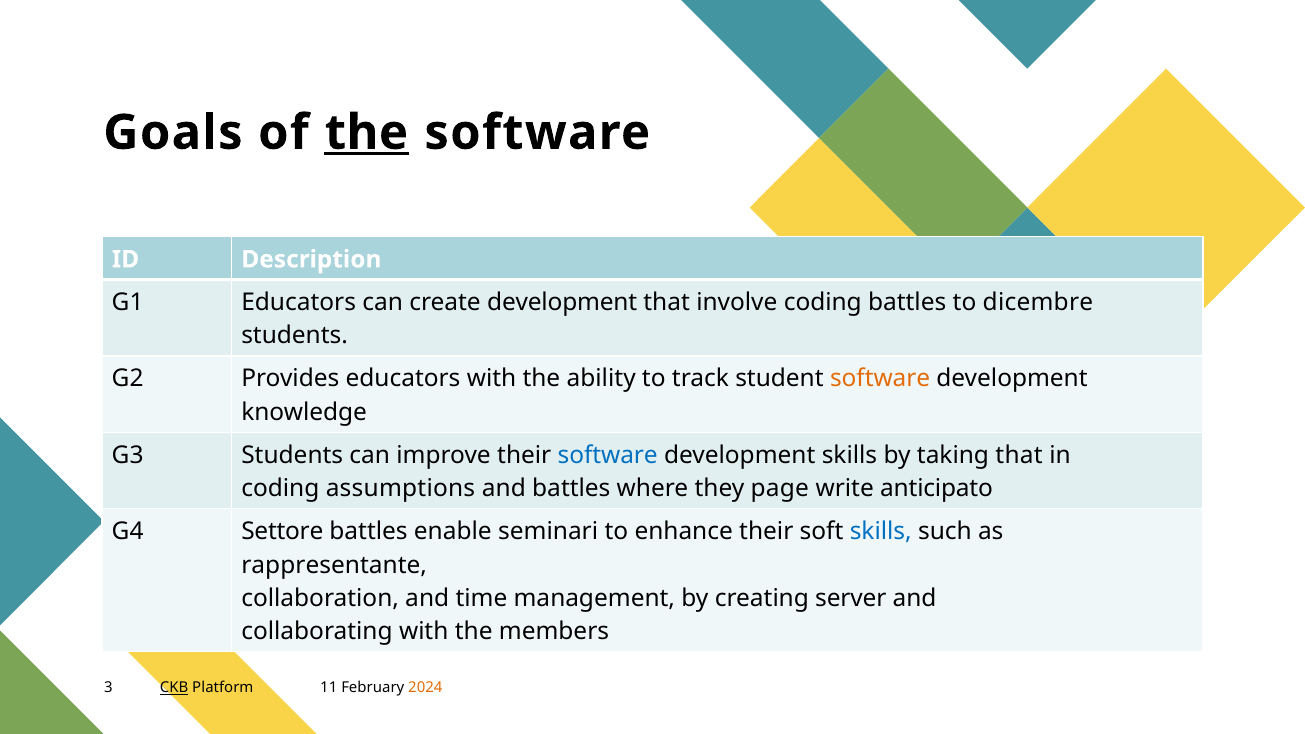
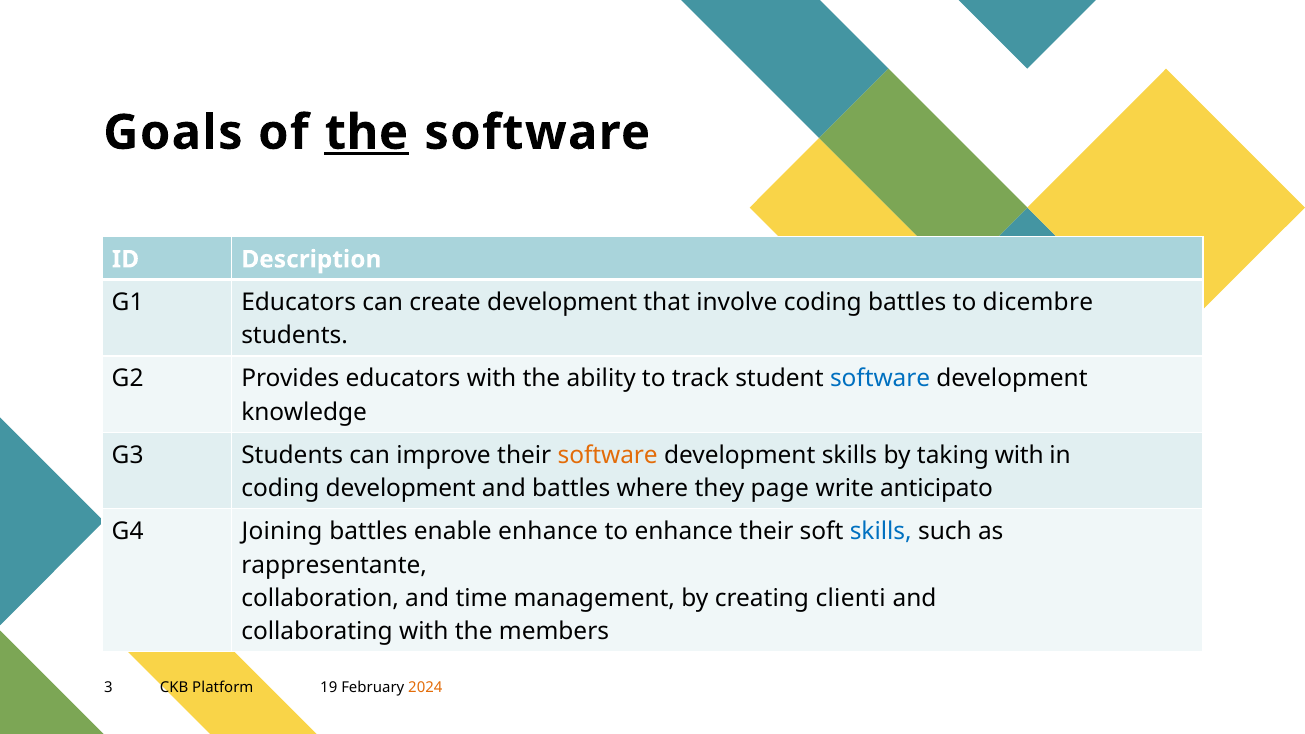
software colour: orange -> blue (880, 379)
software colour: blue -> orange (608, 455)
taking that: that -> with (1019, 455)
coding assumptions: assumptions -> development (401, 489)
Settore: Settore -> Joining (282, 532)
enable seminari: seminari -> enhance (548, 532)
server: server -> clienti (851, 598)
CKB underline: present -> none (174, 688)
11: 11 -> 19 (329, 688)
